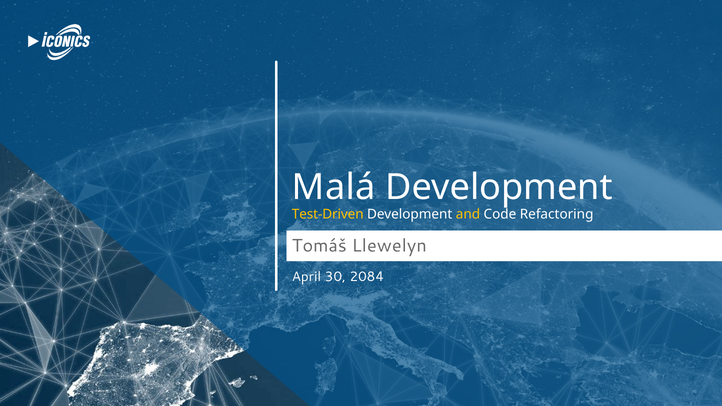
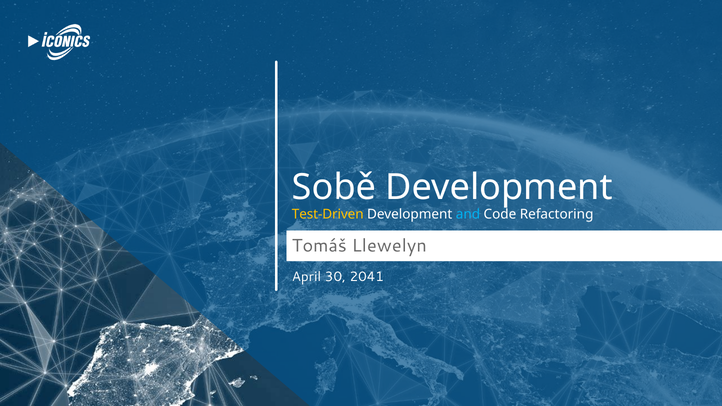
Malá: Malá -> Sobě (334, 188)
and colour: yellow -> light blue (468, 215)
2084: 2084 -> 2041 (367, 277)
